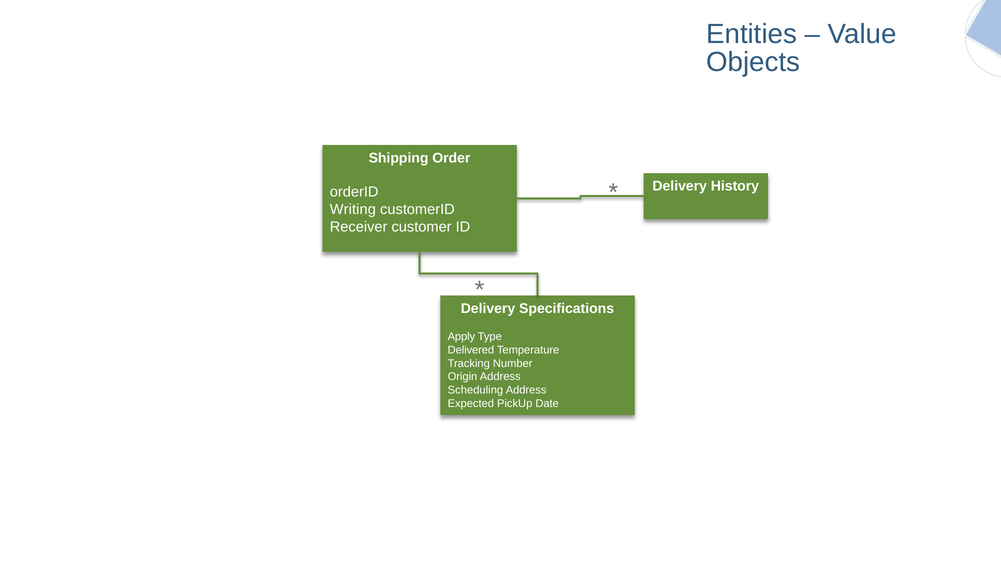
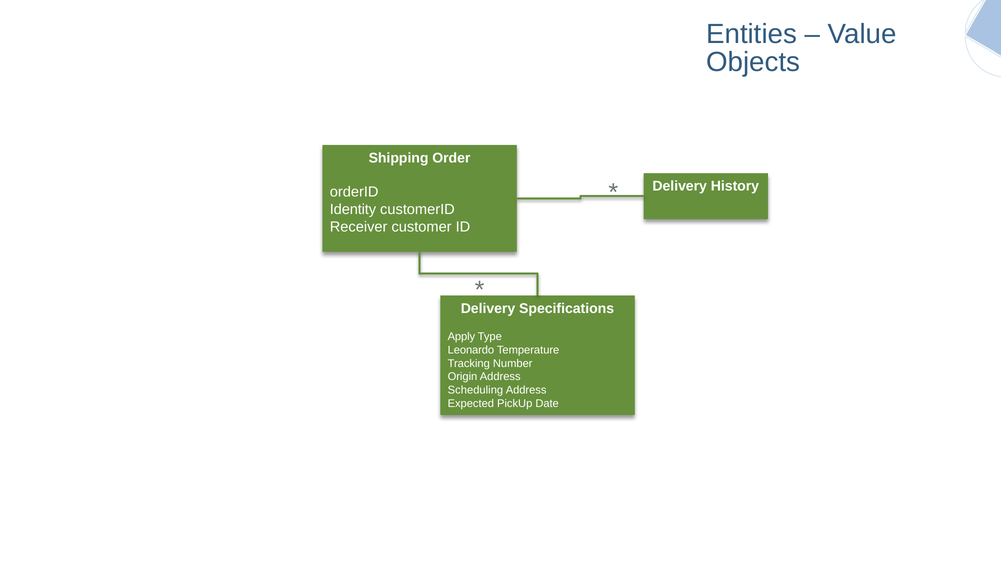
Writing: Writing -> Identity (353, 210)
Delivered: Delivered -> Leonardo (471, 350)
